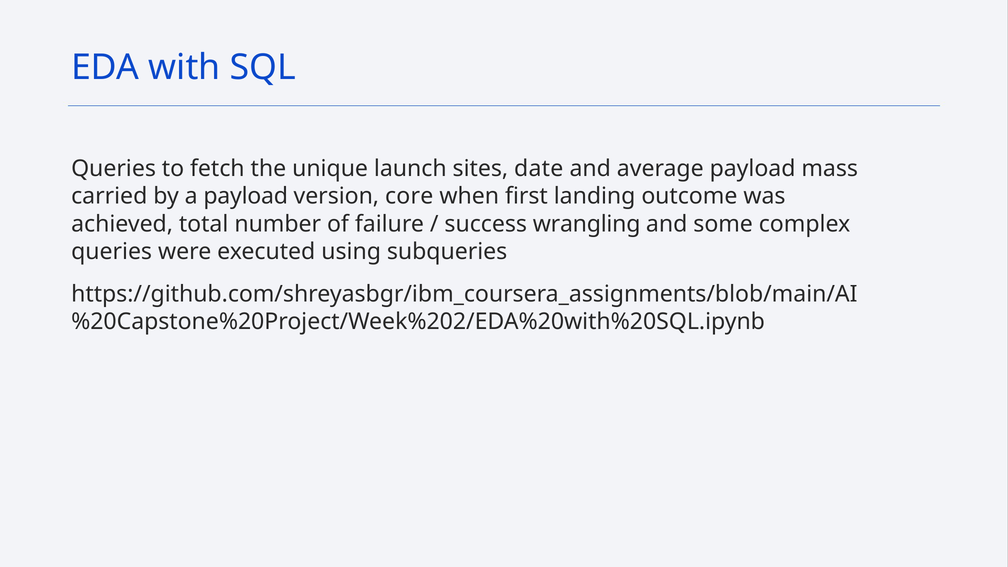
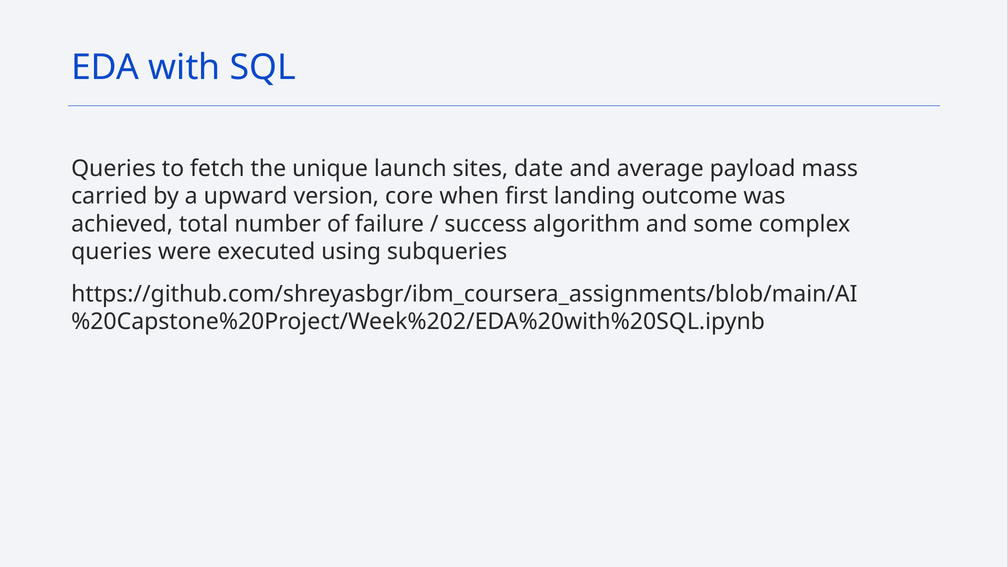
a payload: payload -> upward (246, 196)
wrangling: wrangling -> algorithm (586, 224)
